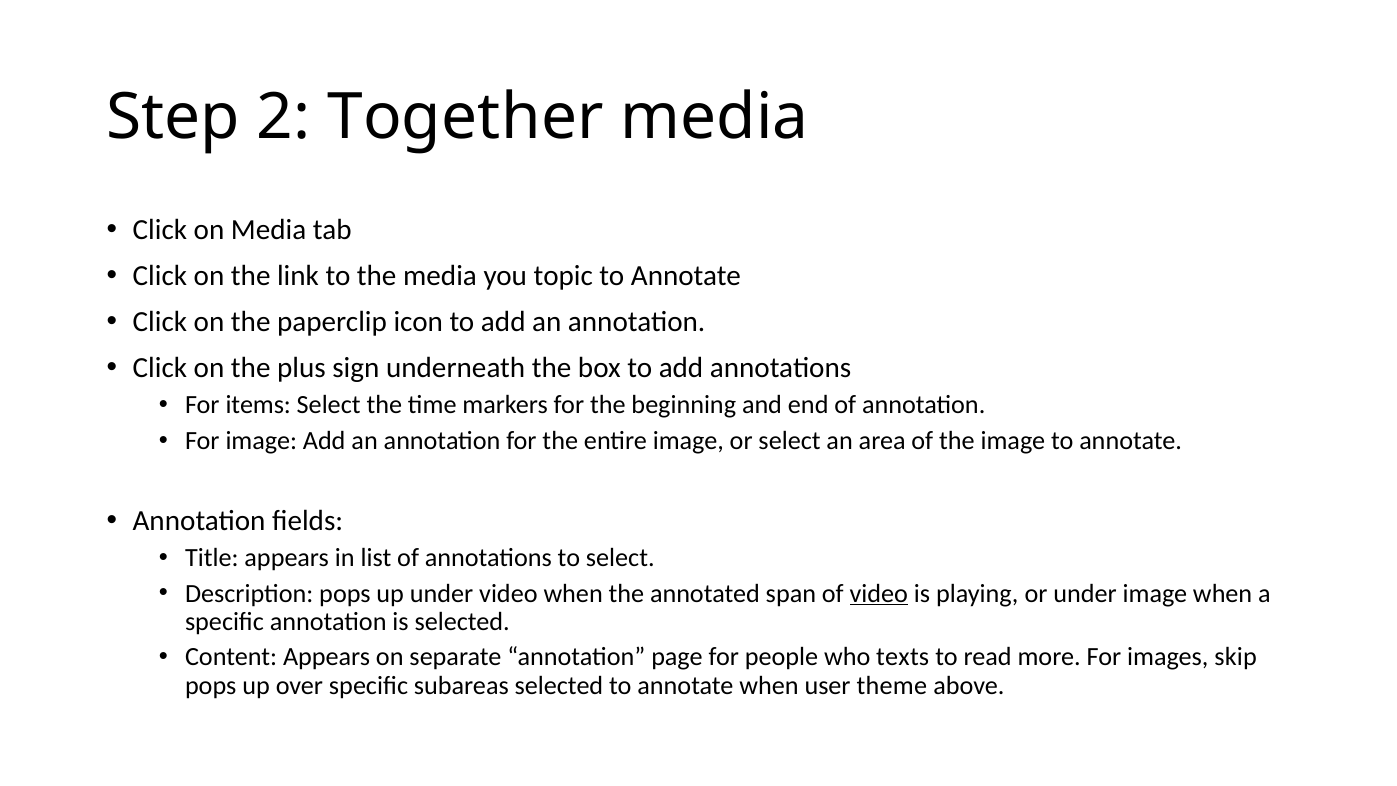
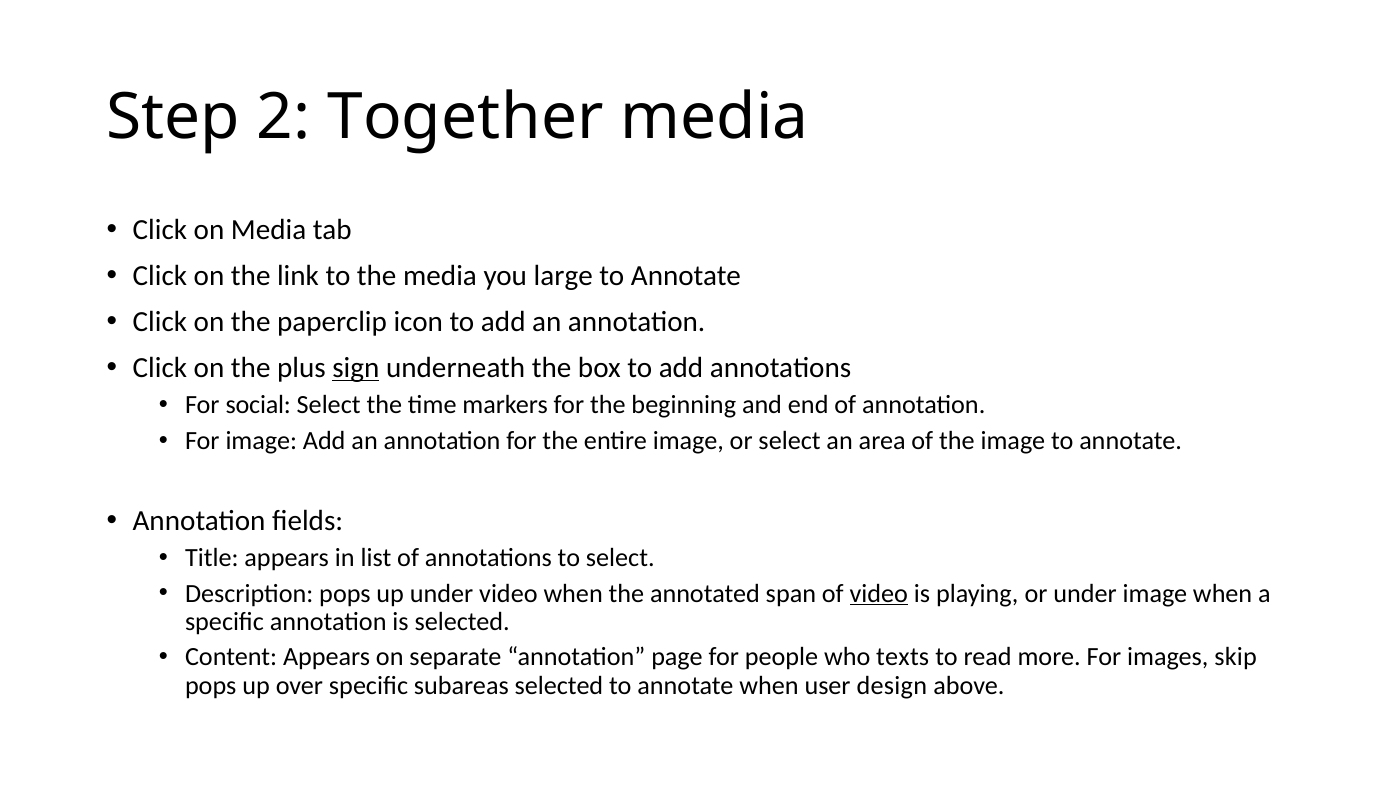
topic: topic -> large (563, 276)
sign underline: none -> present (356, 368)
items: items -> social (258, 405)
theme: theme -> design (892, 685)
